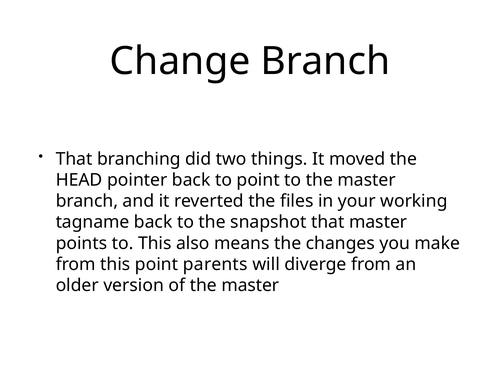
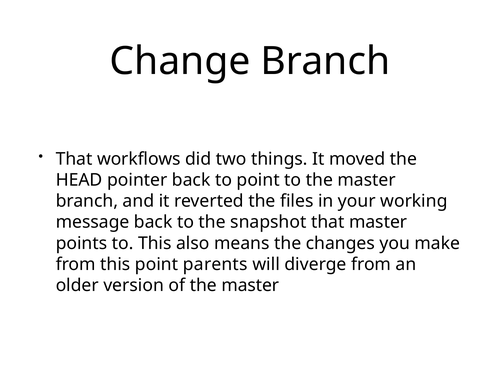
branching: branching -> workflows (139, 159)
tagname: tagname -> message (93, 222)
